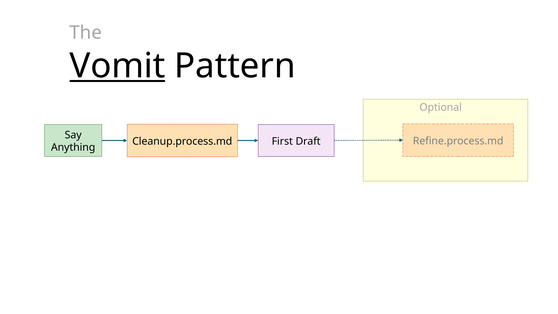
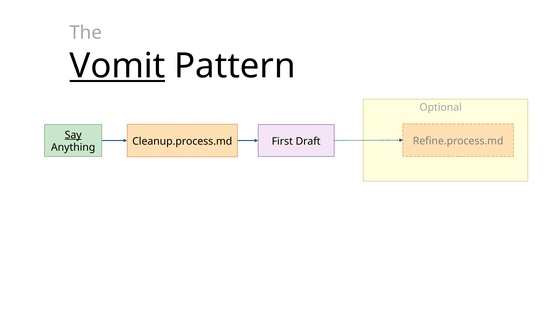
Say underline: none -> present (73, 135)
